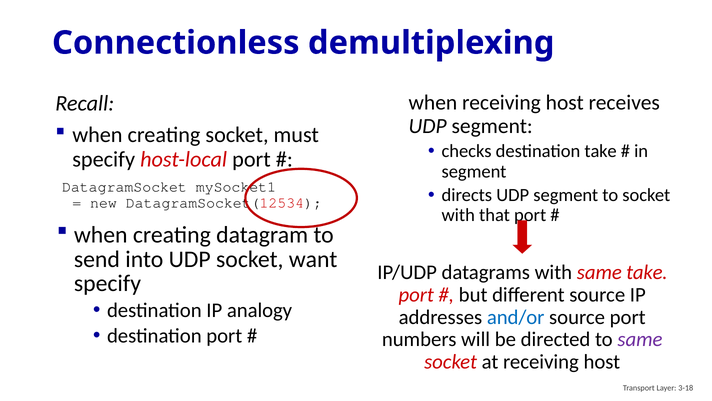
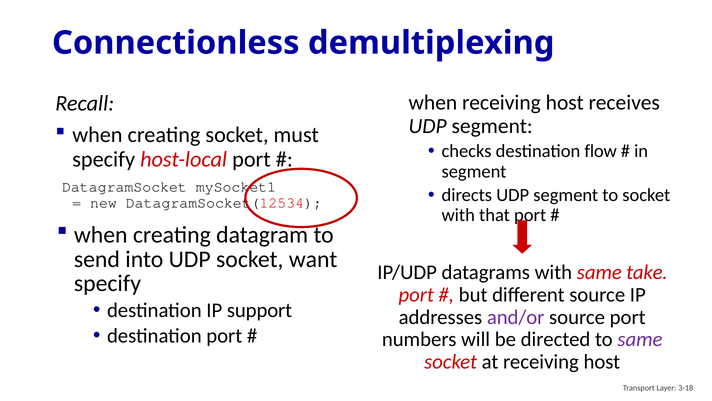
destination take: take -> flow (601, 151)
analogy: analogy -> support (260, 310)
and/or colour: blue -> purple (516, 317)
